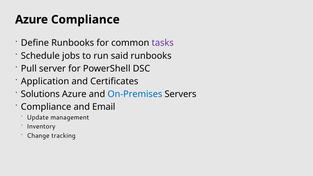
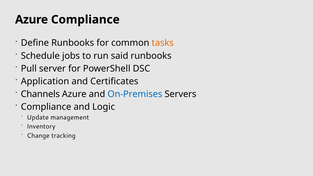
tasks colour: purple -> orange (163, 43)
Solutions: Solutions -> Channels (40, 94)
Email: Email -> Logic (104, 107)
